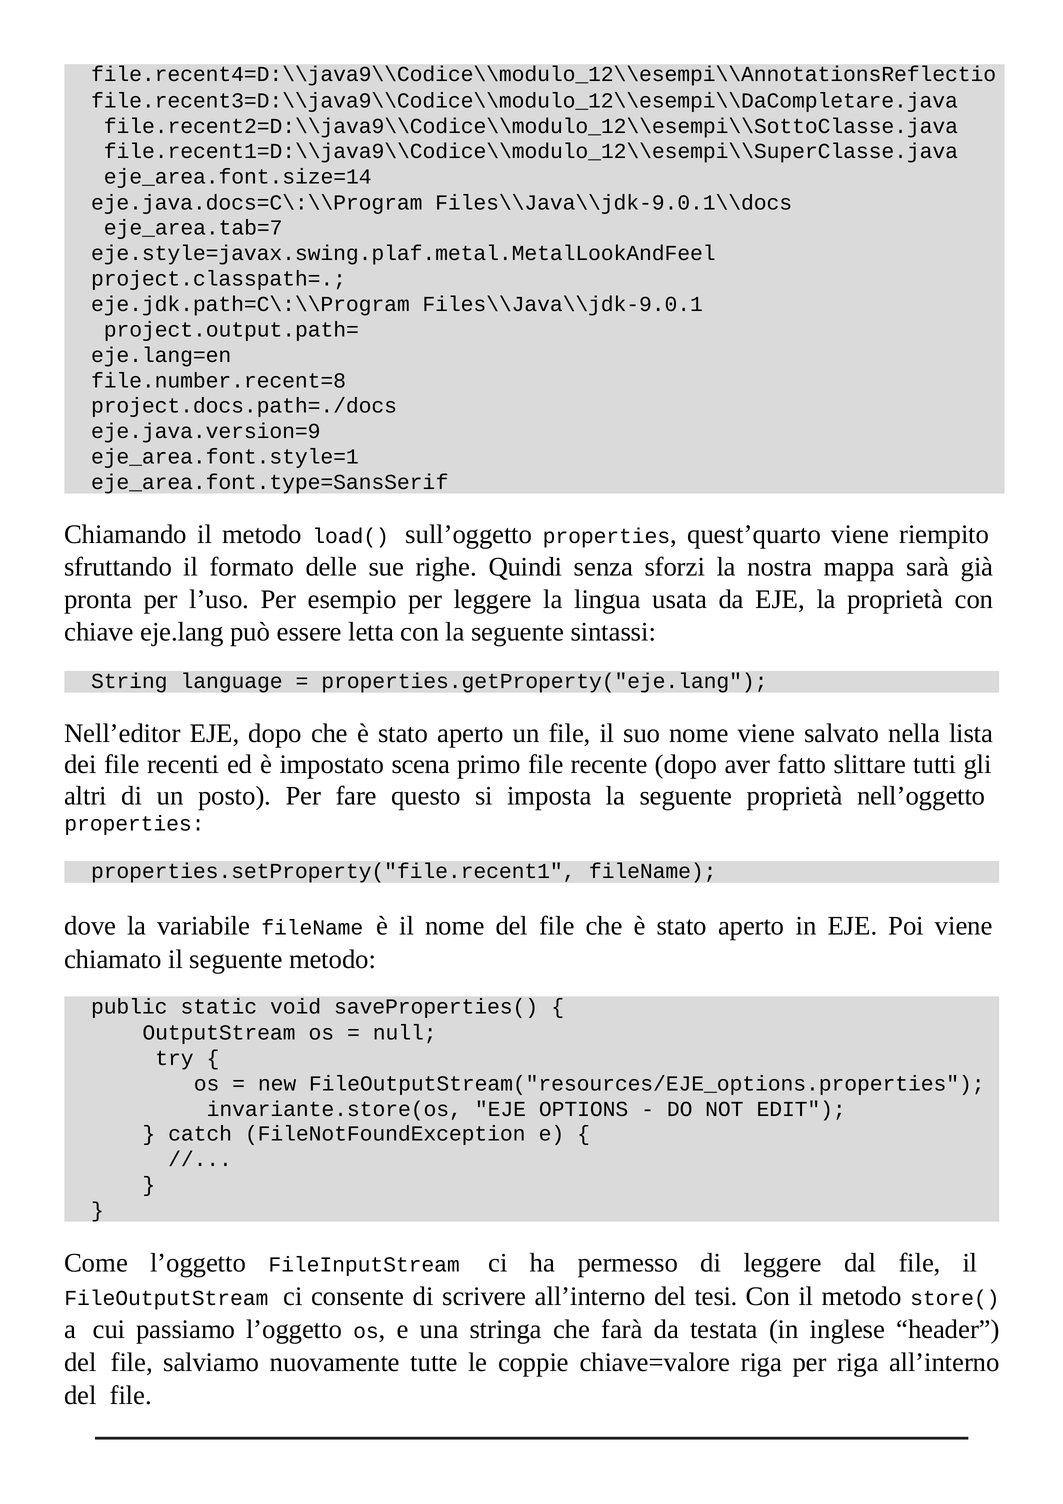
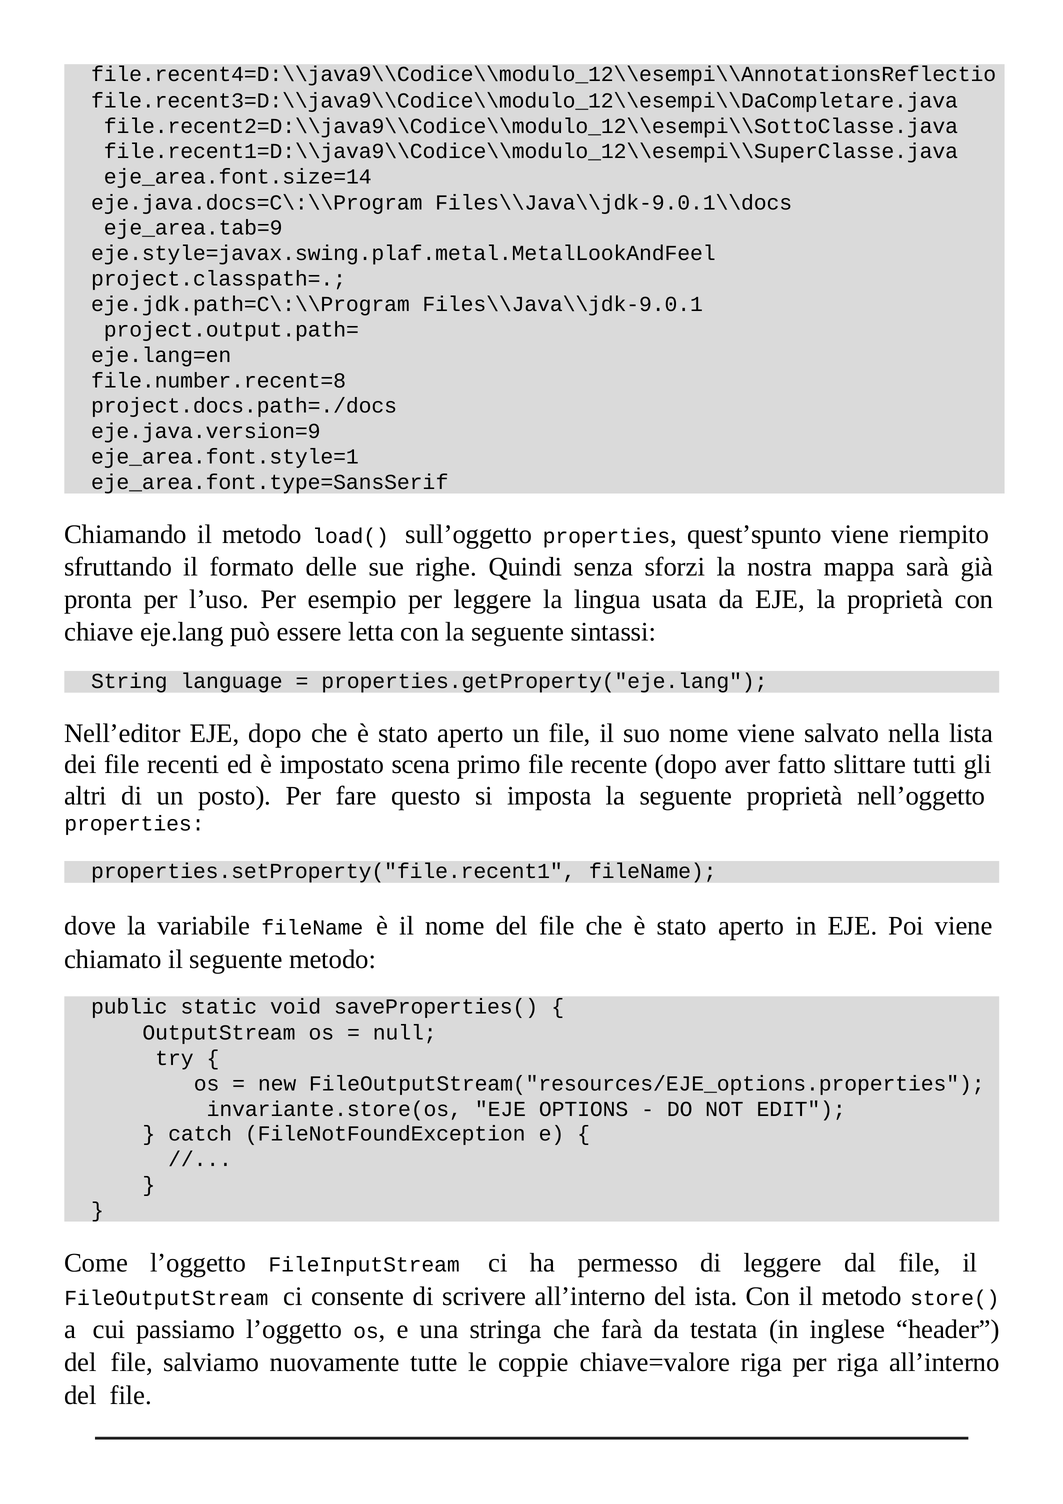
eje_area.tab=7: eje_area.tab=7 -> eje_area.tab=9 (193, 228)
quest’quarto: quest’quarto -> quest’spunto (754, 535)
tesi: tesi -> ista (716, 1296)
